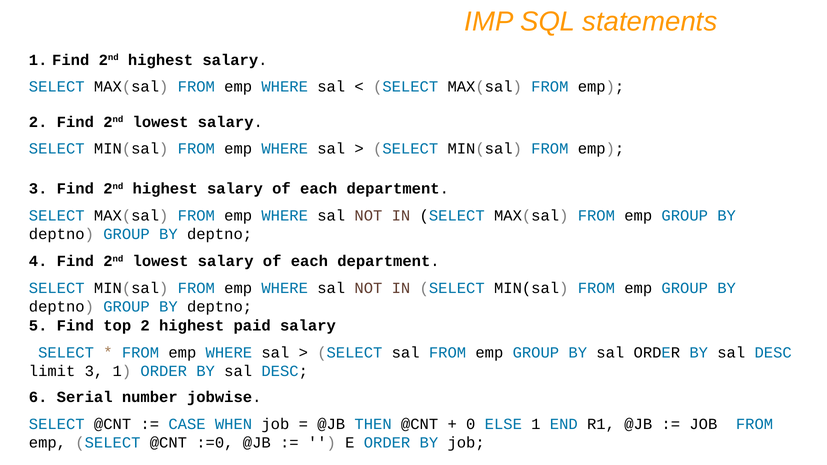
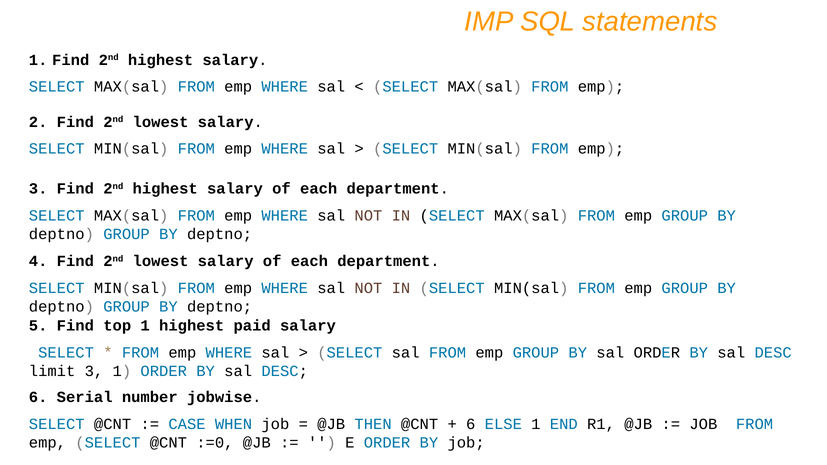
top 2: 2 -> 1 (145, 326)
0: 0 -> 6 (471, 424)
